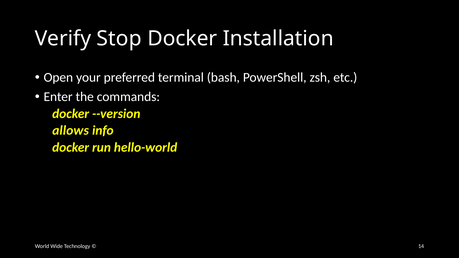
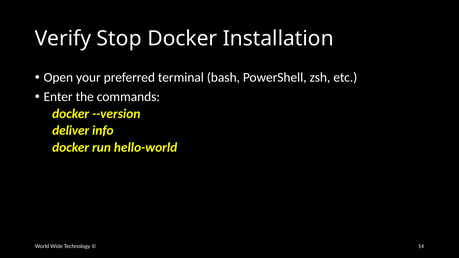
allows: allows -> deliver (71, 131)
